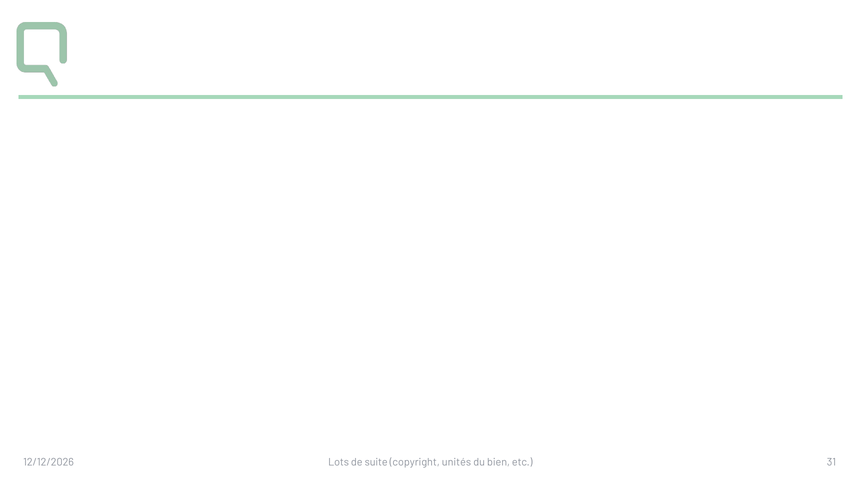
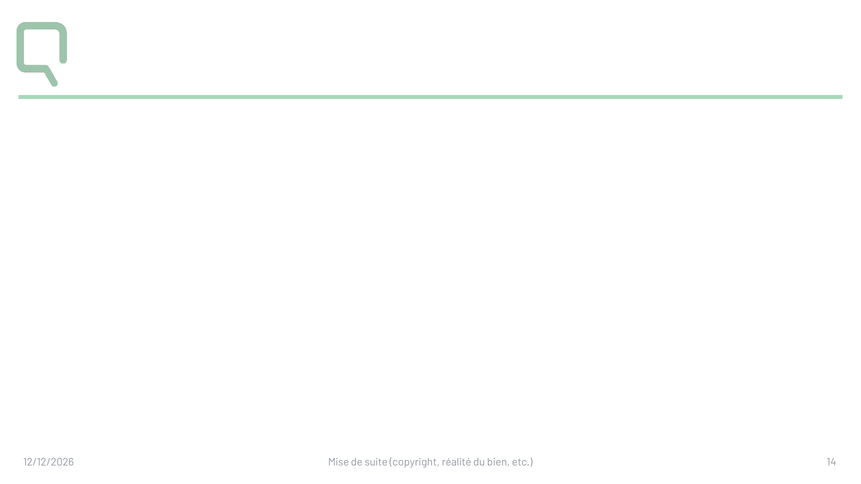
Lots: Lots -> Mise (339, 463)
unités: unités -> réalité (457, 463)
31: 31 -> 14 (832, 463)
